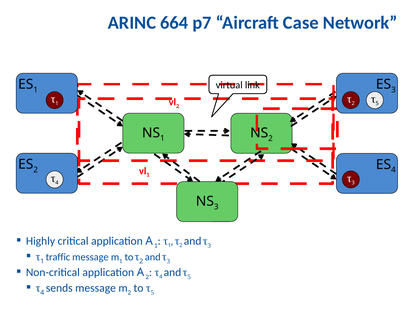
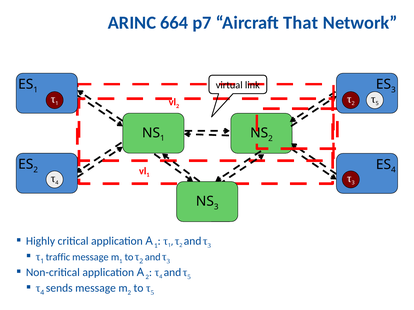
Case: Case -> That (301, 23)
